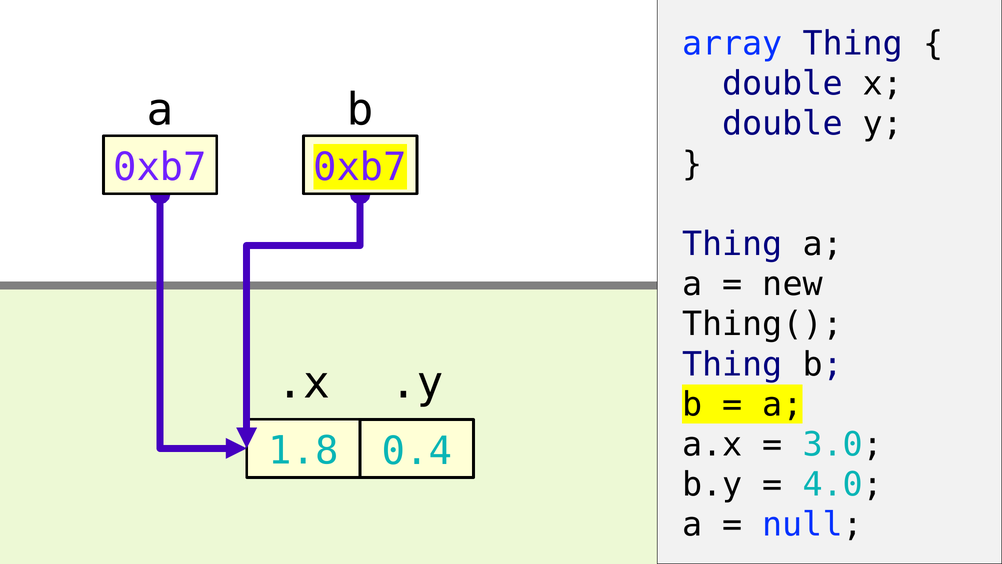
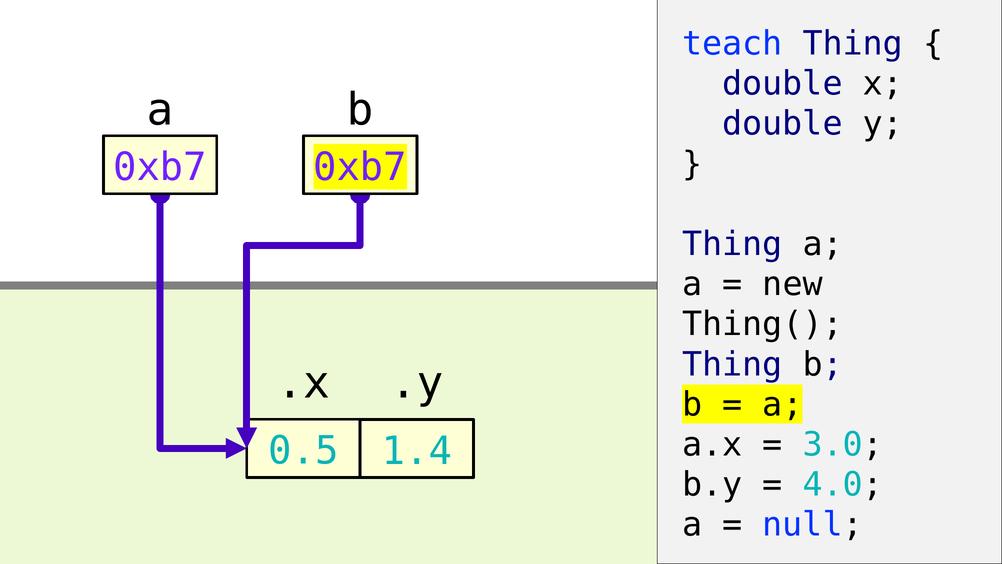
array: array -> teach (732, 44)
1.8: 1.8 -> 0.5 (303, 451)
0.4: 0.4 -> 1.4 (417, 451)
